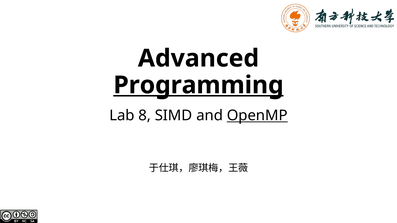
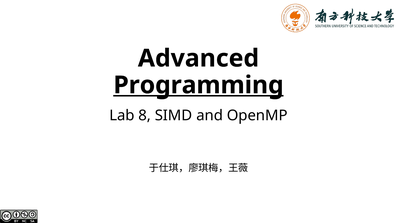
OpenMP underline: present -> none (257, 116)
